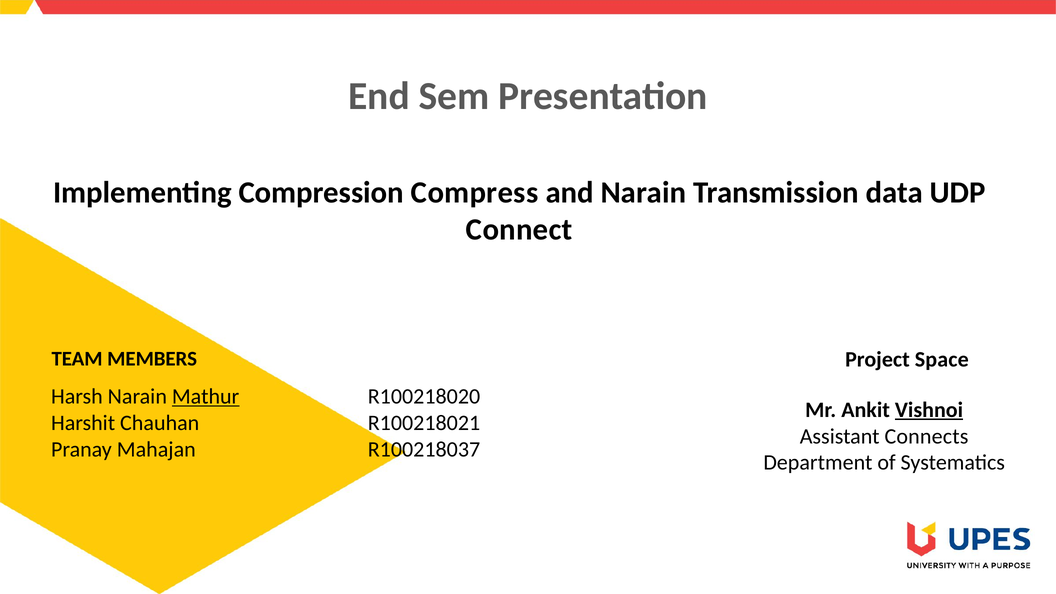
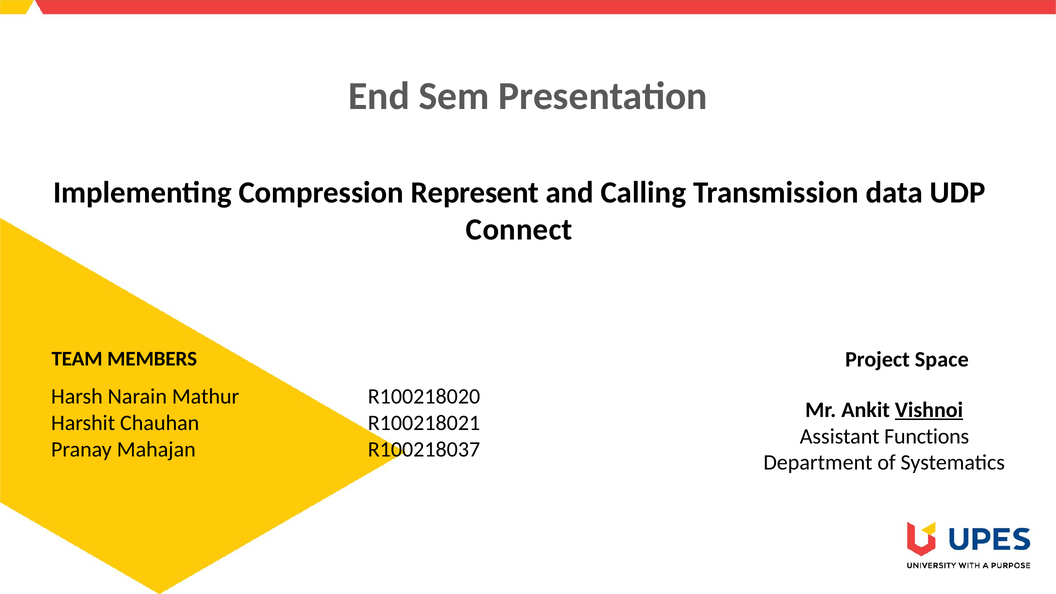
Compress: Compress -> Represent (475, 193)
and Narain: Narain -> Calling (643, 193)
Mathur underline: present -> none (206, 396)
Connects: Connects -> Functions (927, 436)
